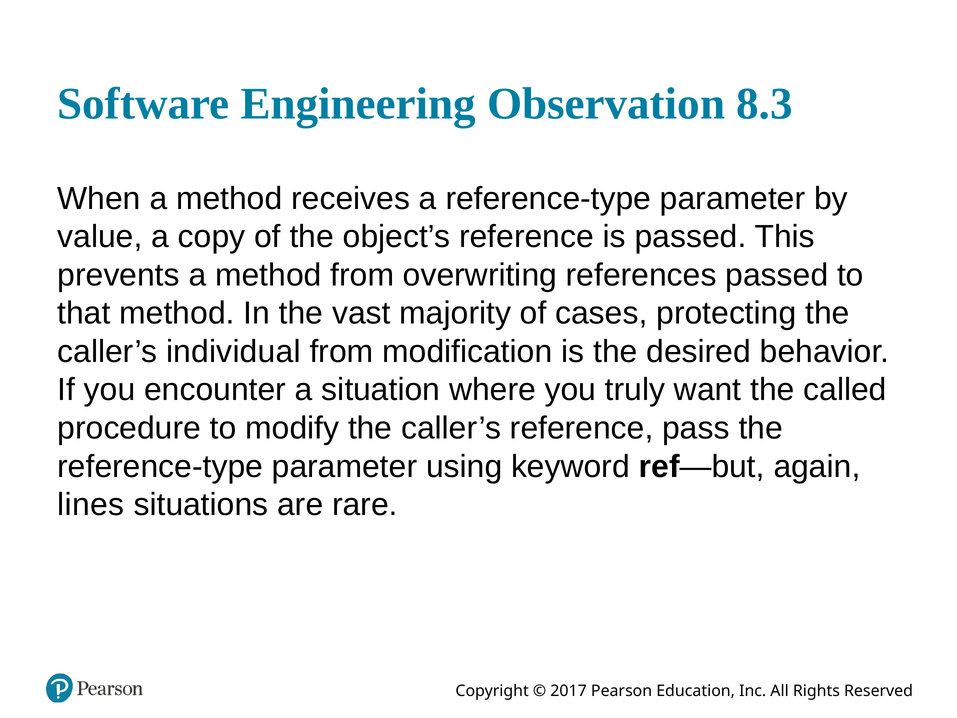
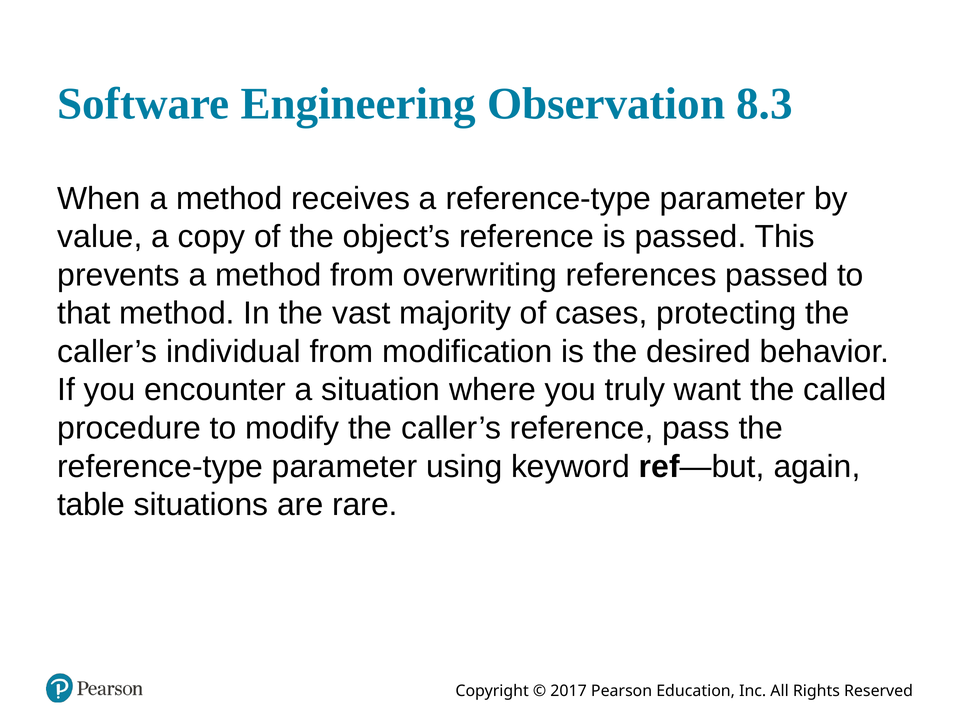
lines: lines -> table (91, 505)
